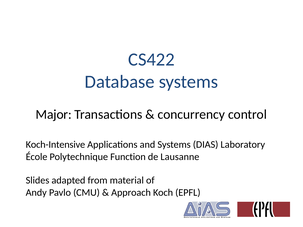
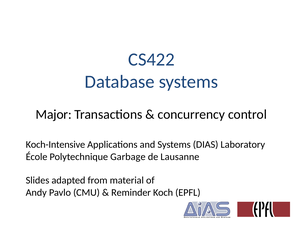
Function: Function -> Garbage (128, 157)
Approach: Approach -> Reminder (131, 193)
